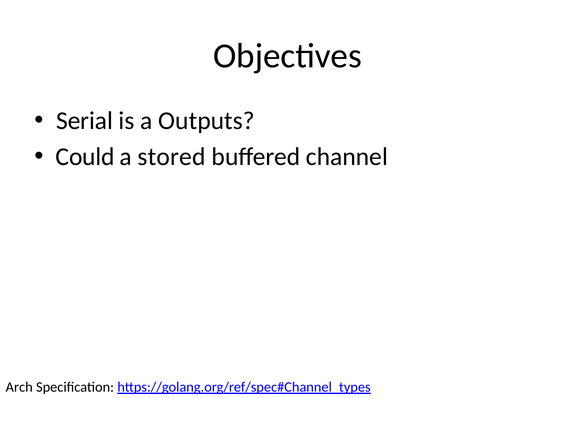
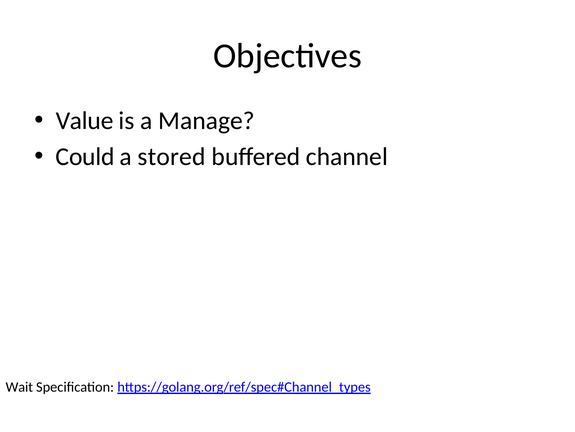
Serial: Serial -> Value (85, 121)
Outputs: Outputs -> Manage (207, 121)
Arch: Arch -> Wait (19, 386)
